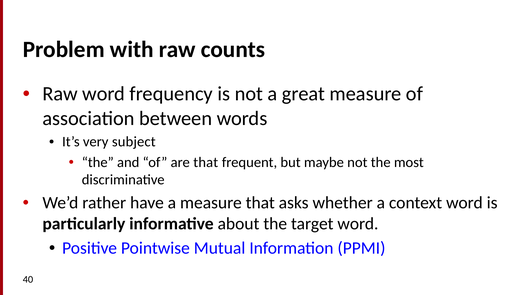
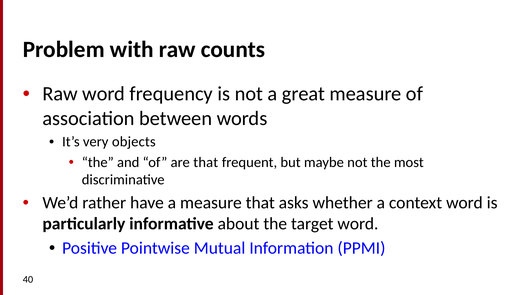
subject: subject -> objects (134, 142)
